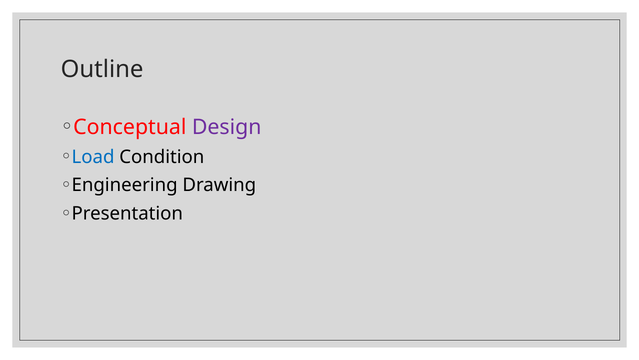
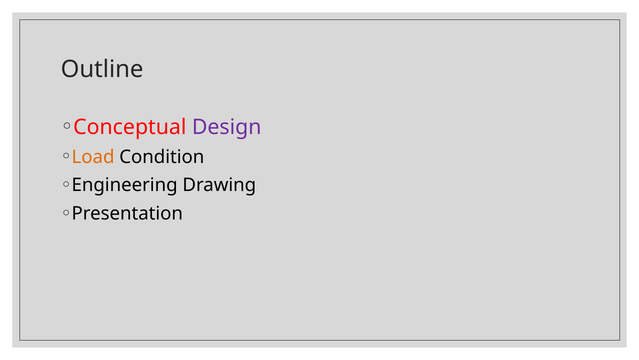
Load colour: blue -> orange (93, 157)
